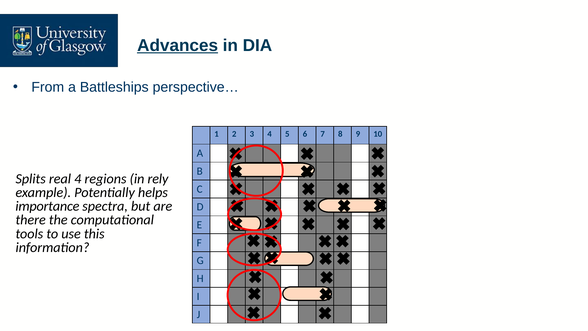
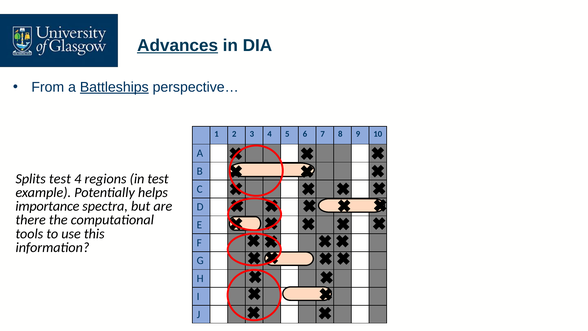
Battleships underline: none -> present (114, 87)
Splits real: real -> test (60, 179)
in rely: rely -> test (158, 179)
